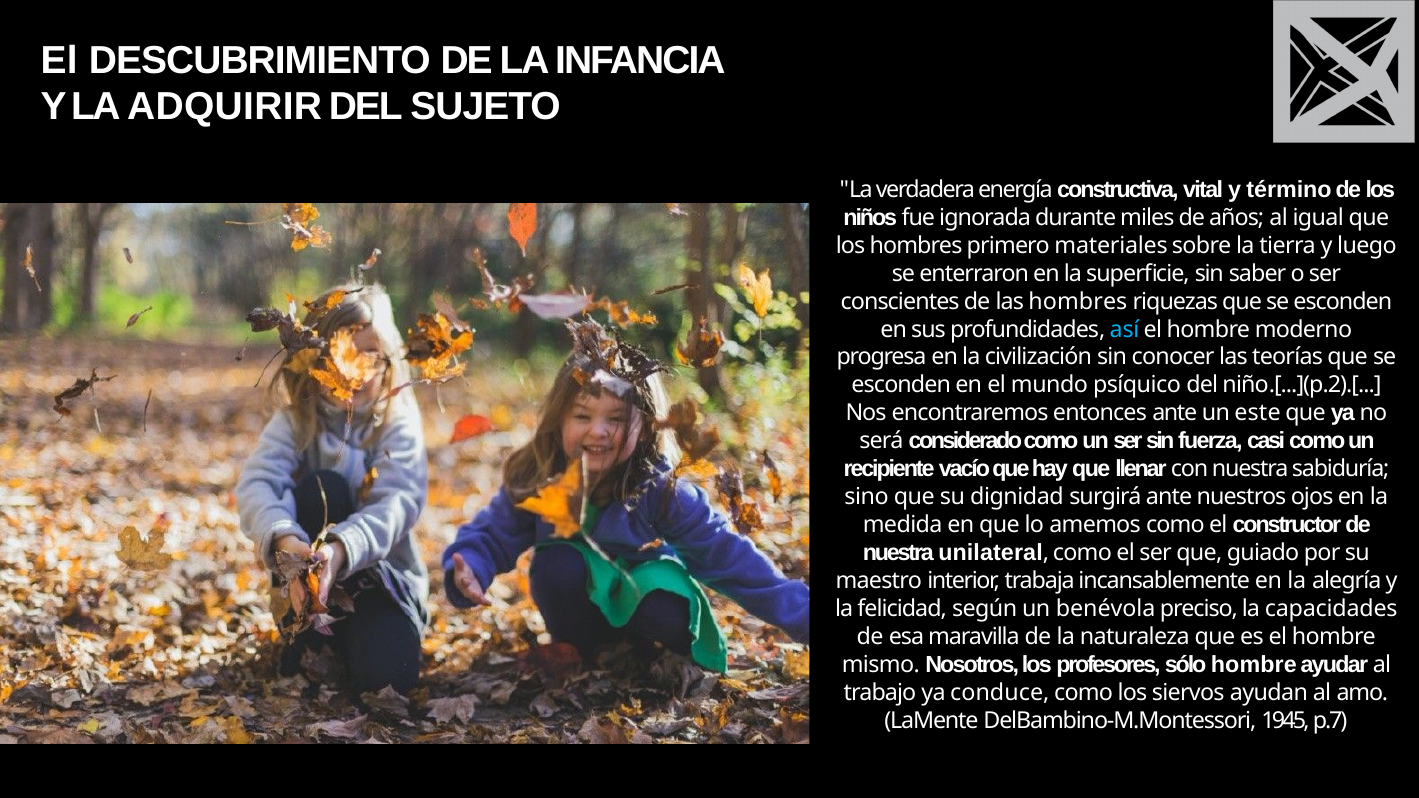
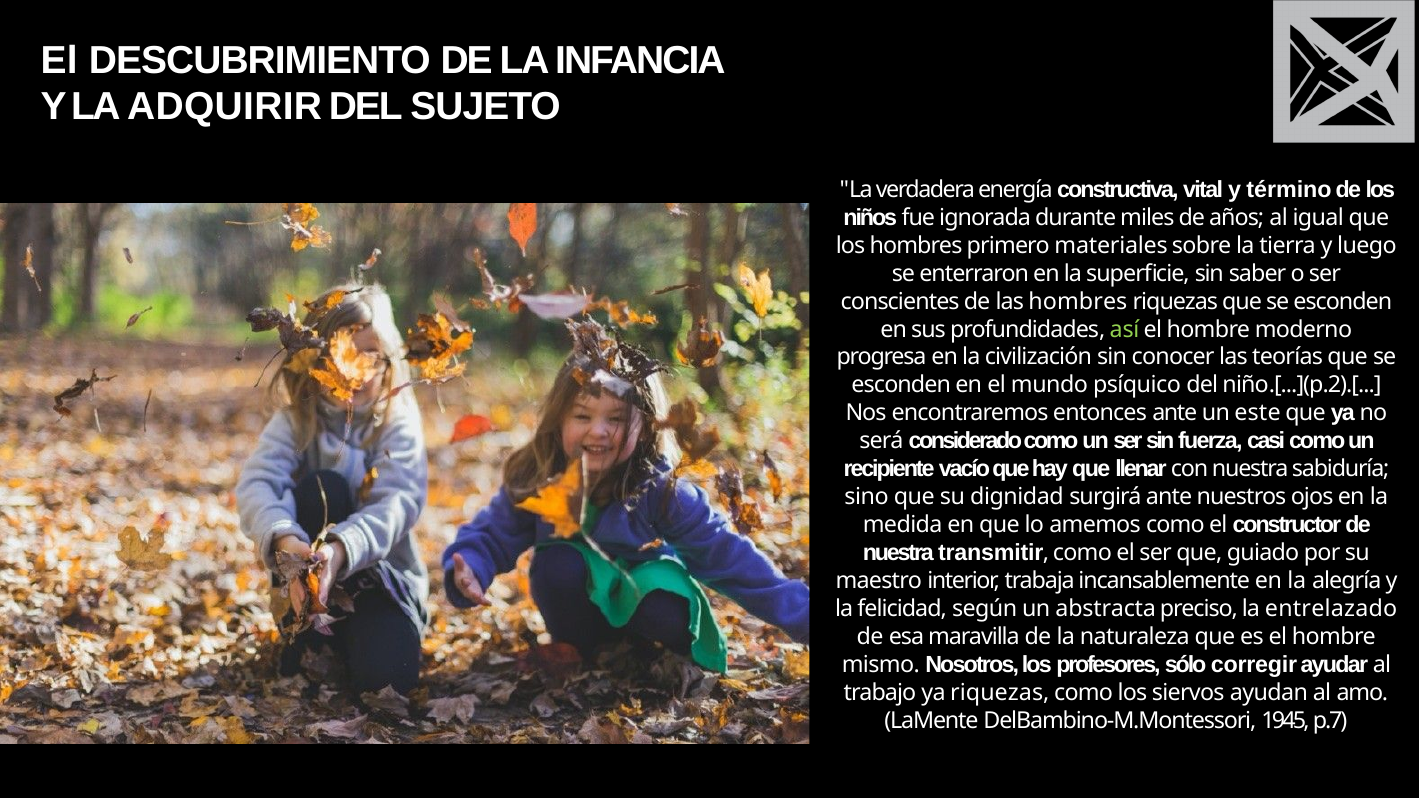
así colour: light blue -> light green (1125, 329)
unilateral: unilateral -> transmitir (991, 553)
benévola: benévola -> abstracta (1106, 609)
capacidades: capacidades -> entrelazado (1331, 609)
sólo hombre: hombre -> corregir (1254, 665)
ya conduce: conduce -> riquezas (1000, 693)
